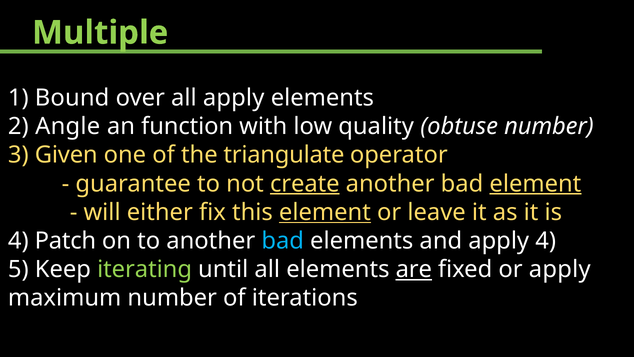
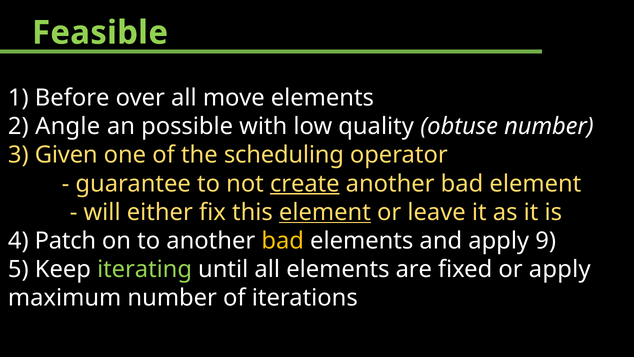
Multiple: Multiple -> Feasible (100, 33)
Bound: Bound -> Before (72, 98)
all apply: apply -> move (234, 98)
function: function -> possible (187, 126)
triangulate: triangulate -> scheduling (284, 155)
element underline: present -> none (535, 183)
bad colour: light blue -> yellow (283, 241)
apply 4: 4 -> 9 (546, 241)
are underline: present -> none (414, 269)
